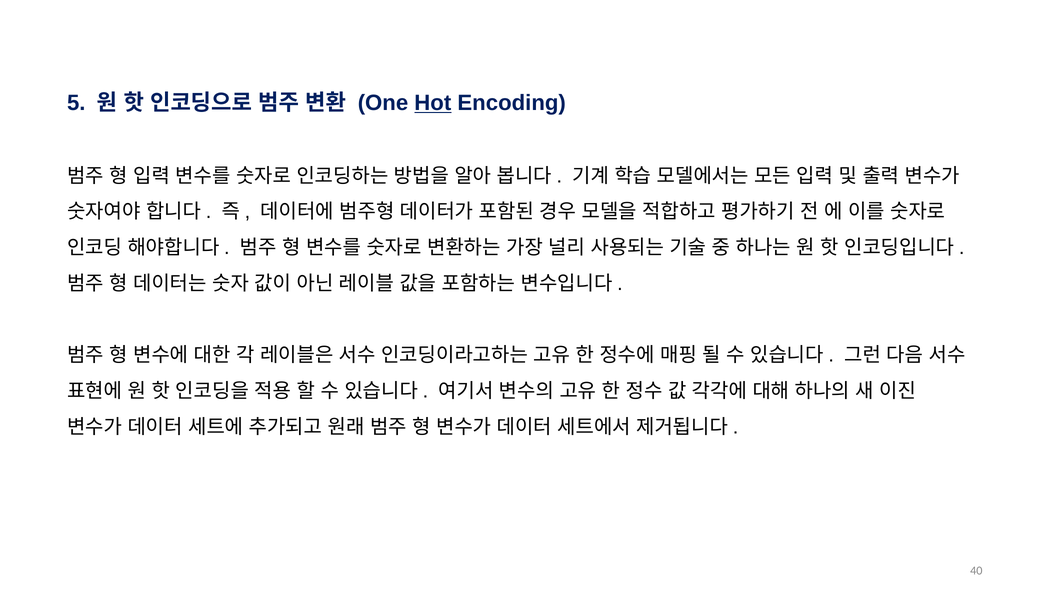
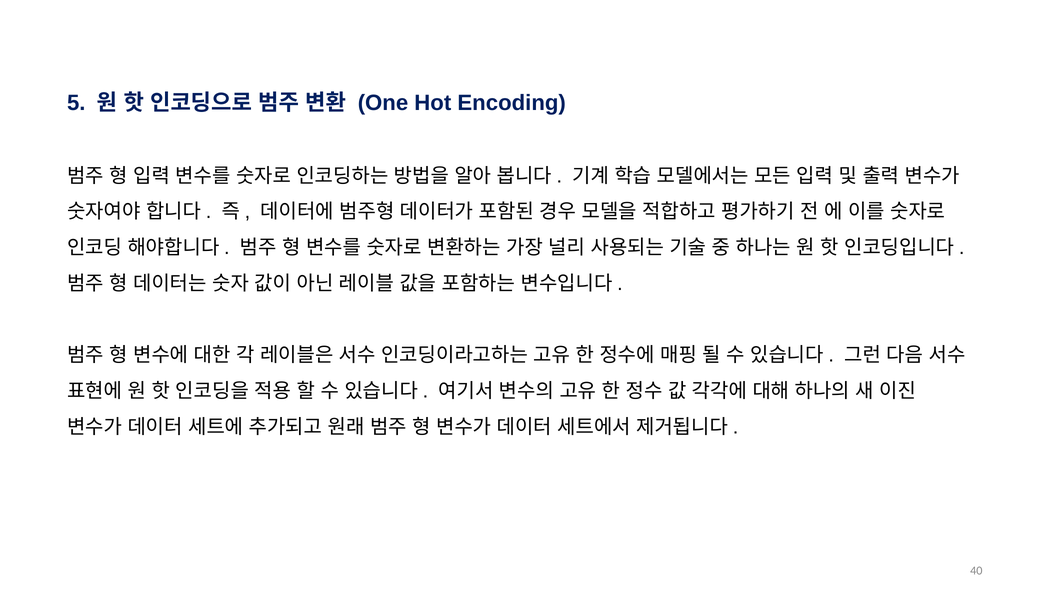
Hot underline: present -> none (433, 103)
